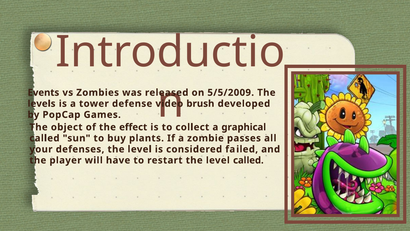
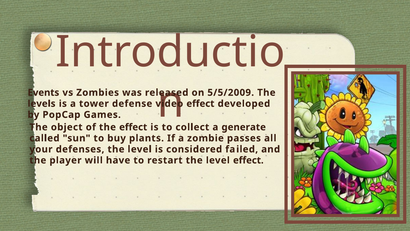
brush: brush -> effect (200, 103)
graphical: graphical -> generate (244, 127)
level called: called -> effect (248, 160)
